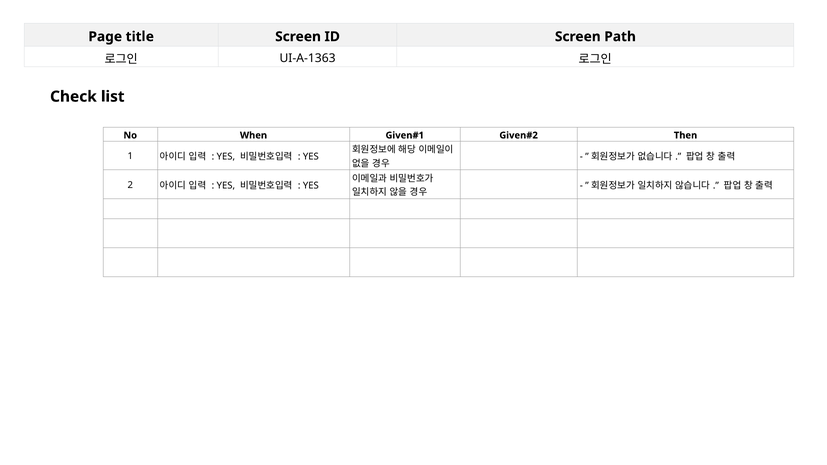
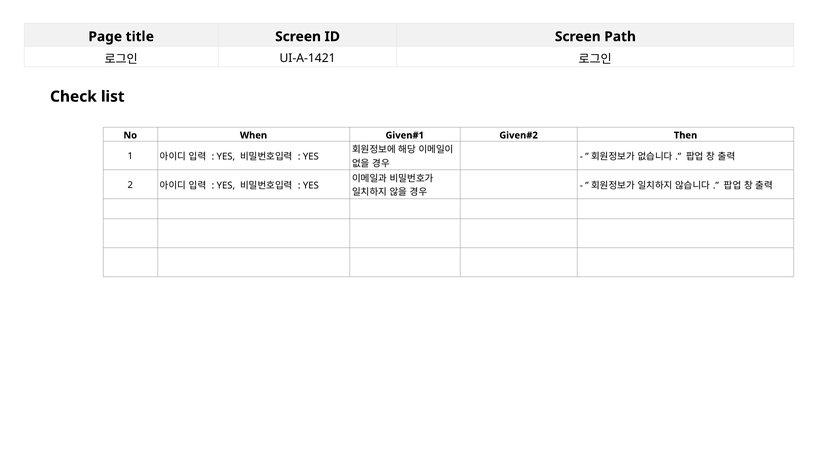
UI-A-1363: UI-A-1363 -> UI-A-1421 (308, 58)
